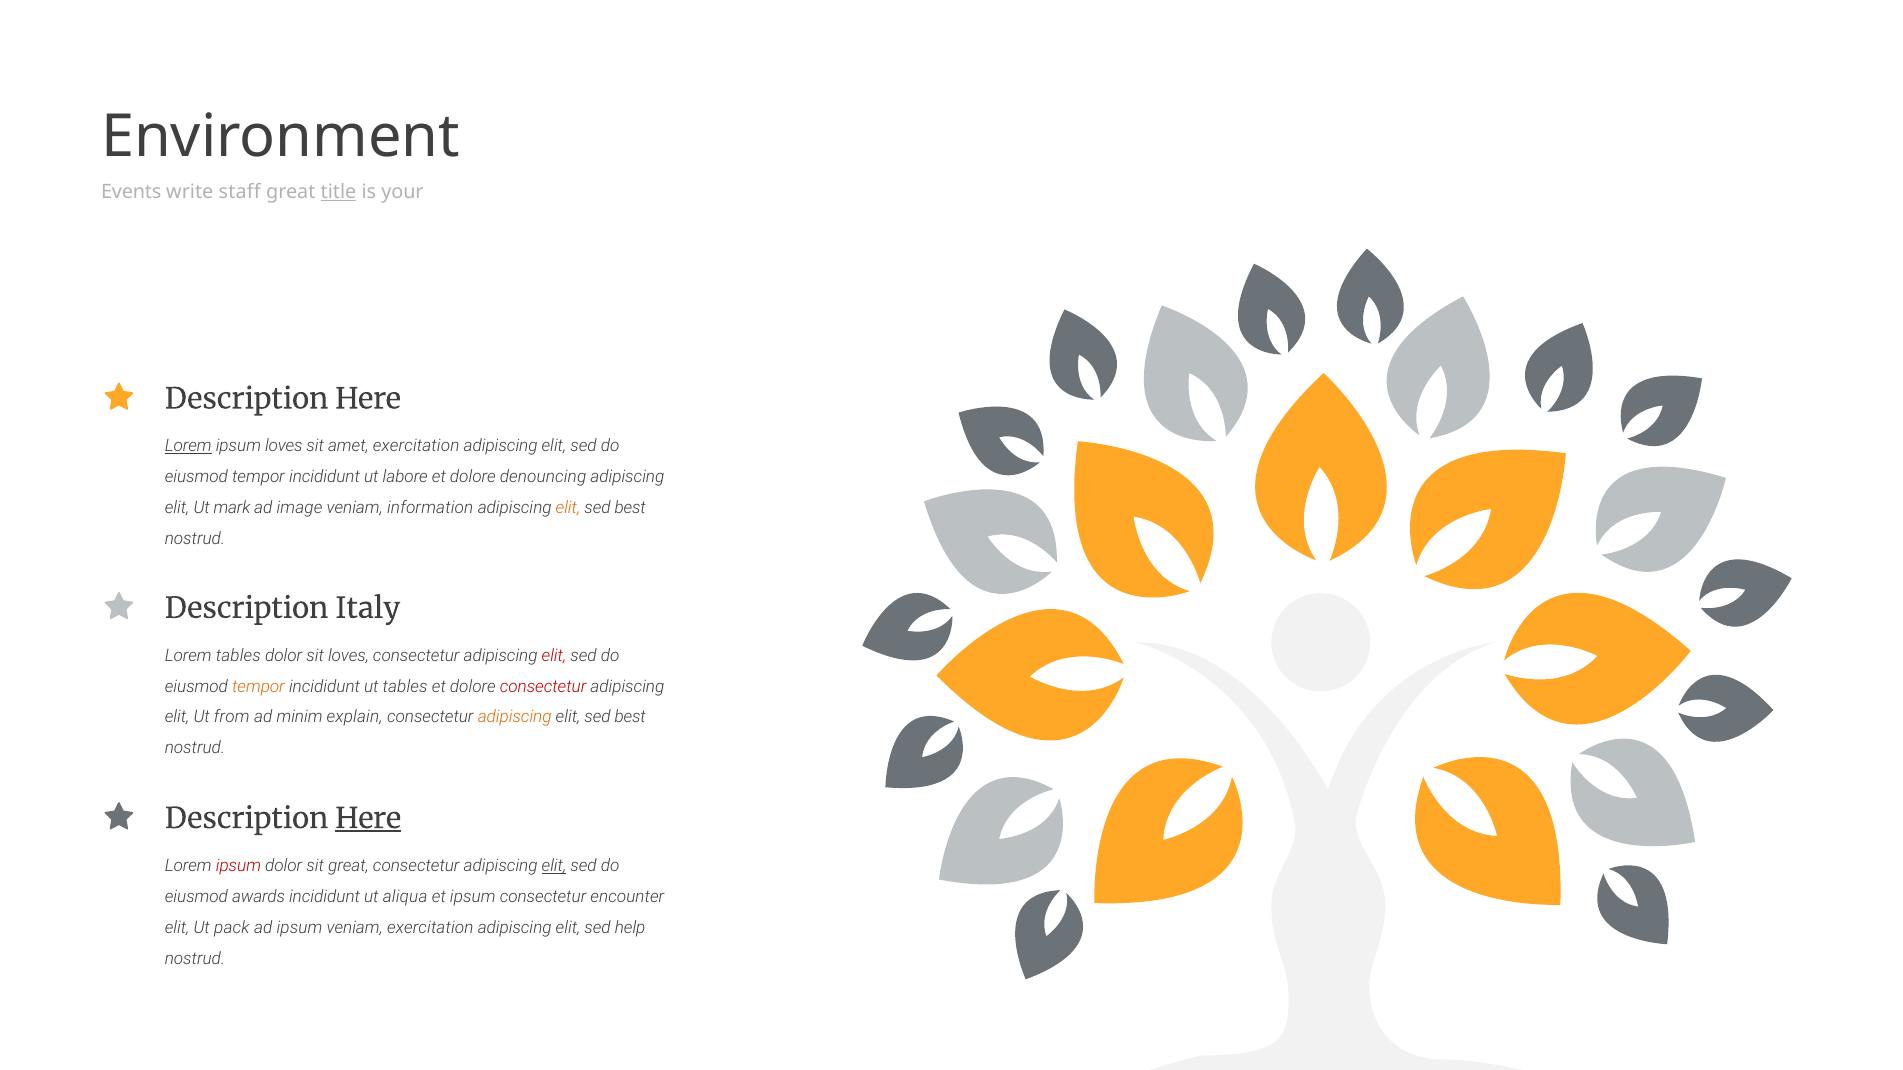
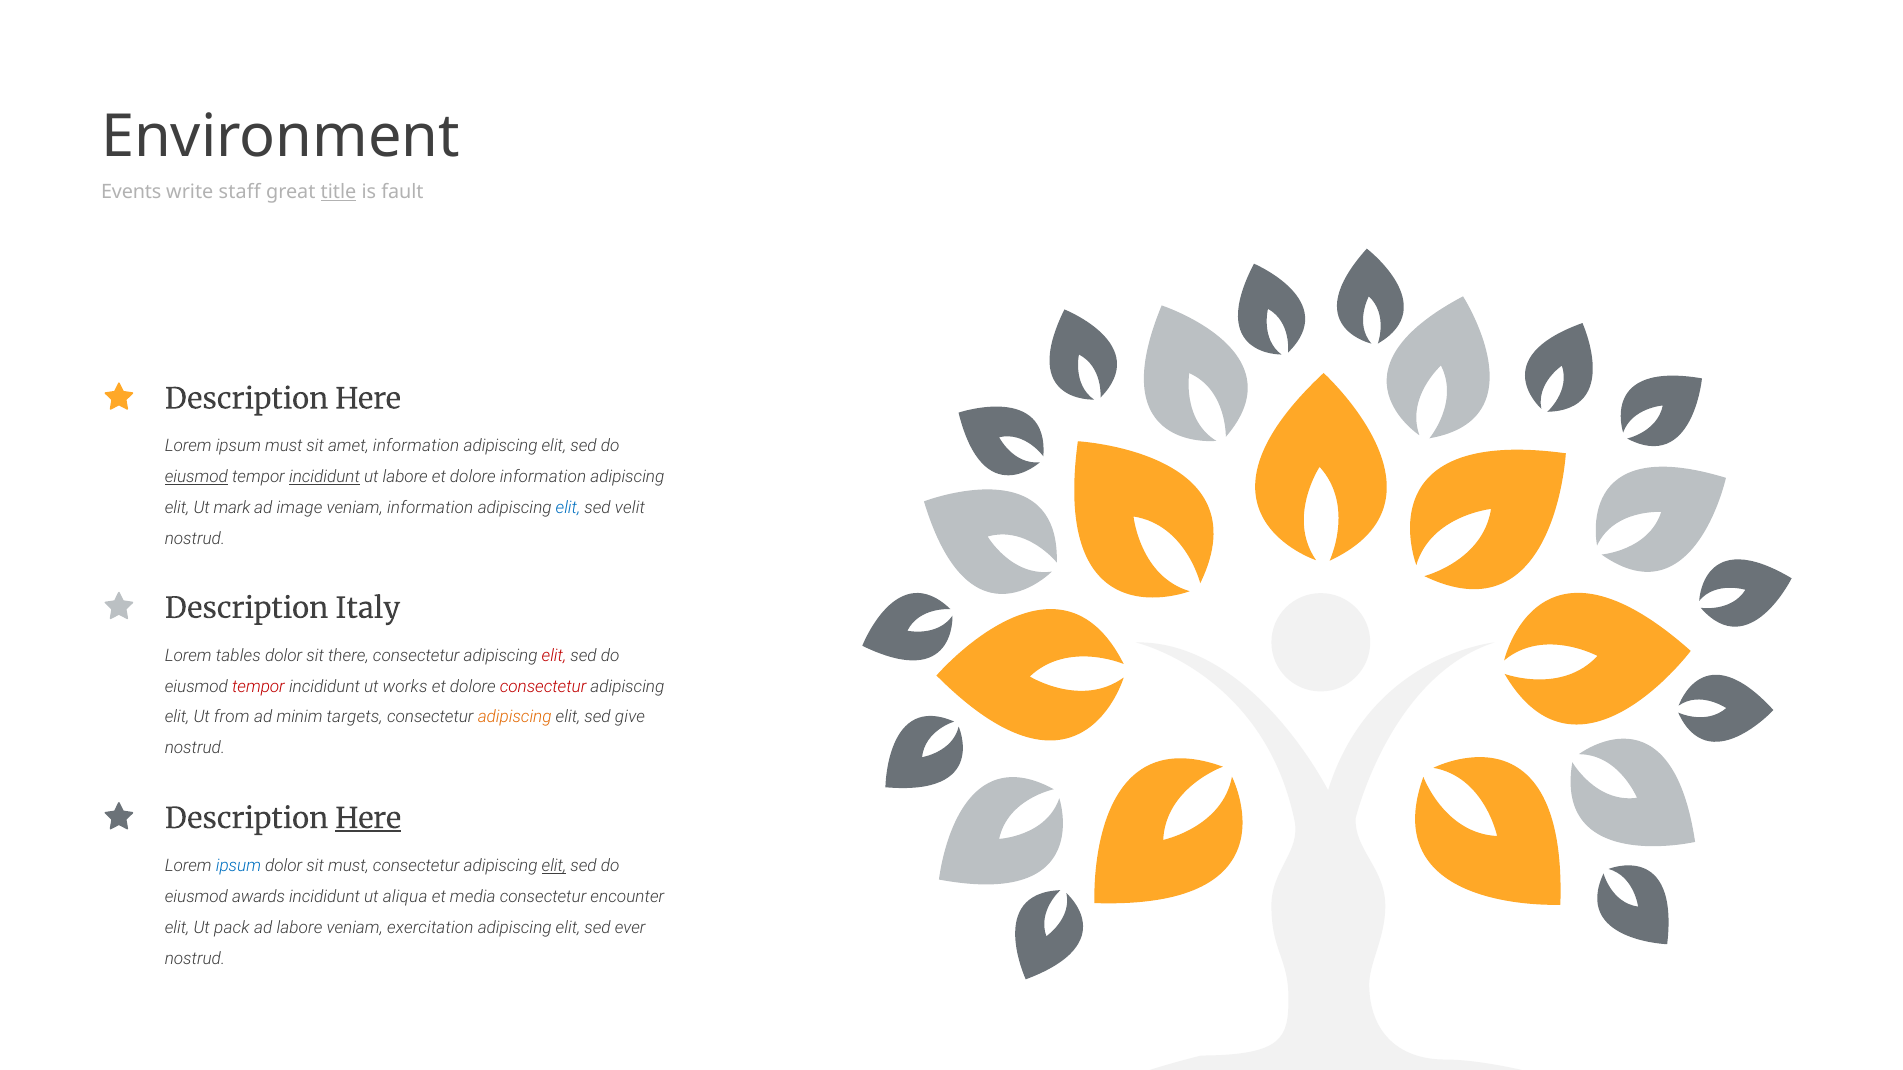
your: your -> fault (402, 192)
Lorem underline: present -> none (188, 446)
ipsum loves: loves -> must (284, 446)
amet exercitation: exercitation -> information (416, 446)
eiusmod underline: none -> present (196, 477)
incididunt underline: none -> present (324, 477)
dolore denouncing: denouncing -> information (543, 477)
elit colour: orange -> blue (568, 508)
best: best -> velit (630, 508)
sit loves: loves -> there (348, 656)
tempor colour: orange -> red (258, 687)
ut tables: tables -> works (405, 687)
explain: explain -> targets (355, 718)
best: best -> give (630, 718)
ipsum colour: red -> blue (238, 866)
sit great: great -> must (348, 866)
et ipsum: ipsum -> media (473, 897)
ad ipsum: ipsum -> labore (299, 928)
help: help -> ever (630, 928)
